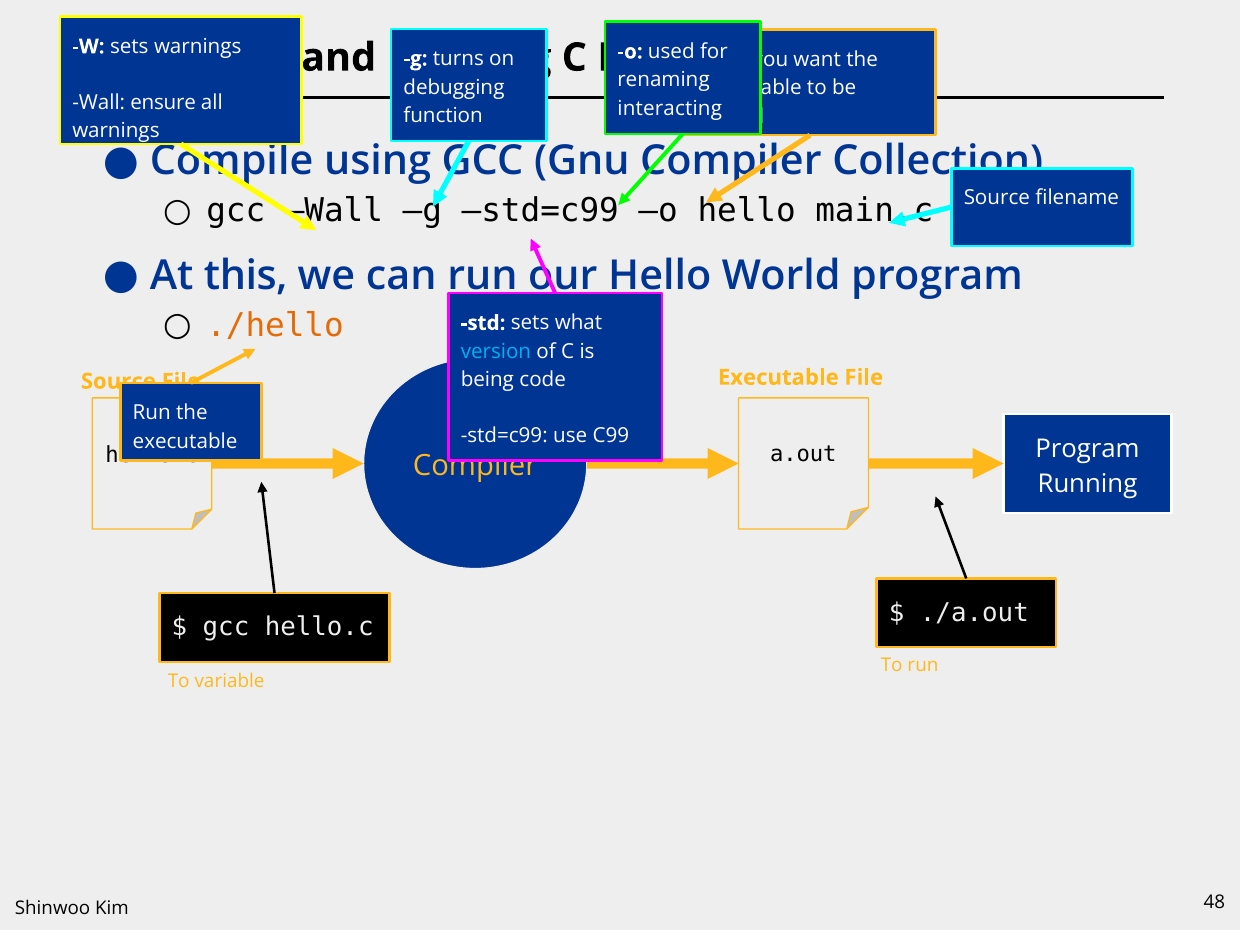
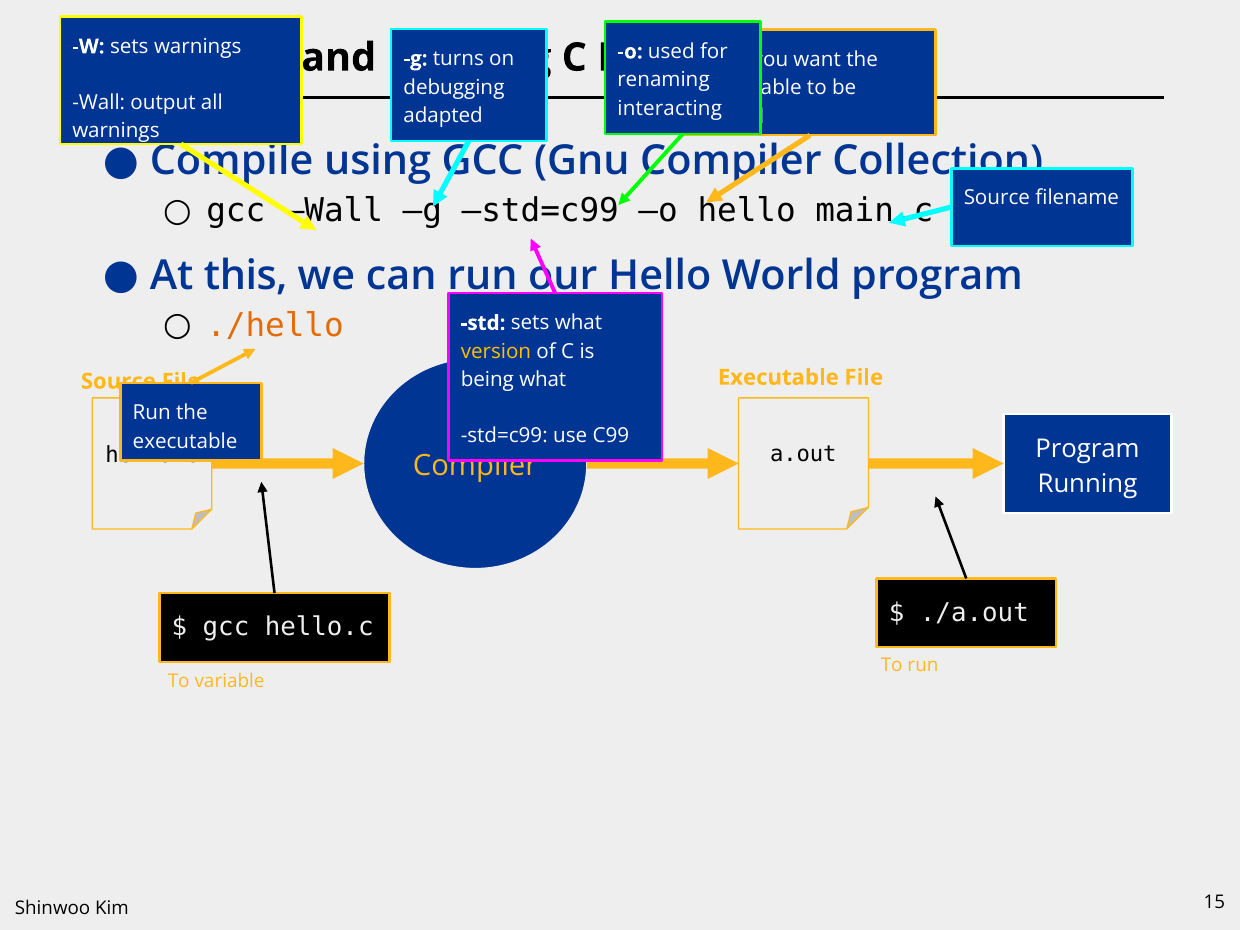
ensure: ensure -> output (163, 103)
function: function -> adapted (443, 116)
version colour: light blue -> yellow (496, 352)
being code: code -> what (543, 380)
48: 48 -> 15 (1214, 902)
